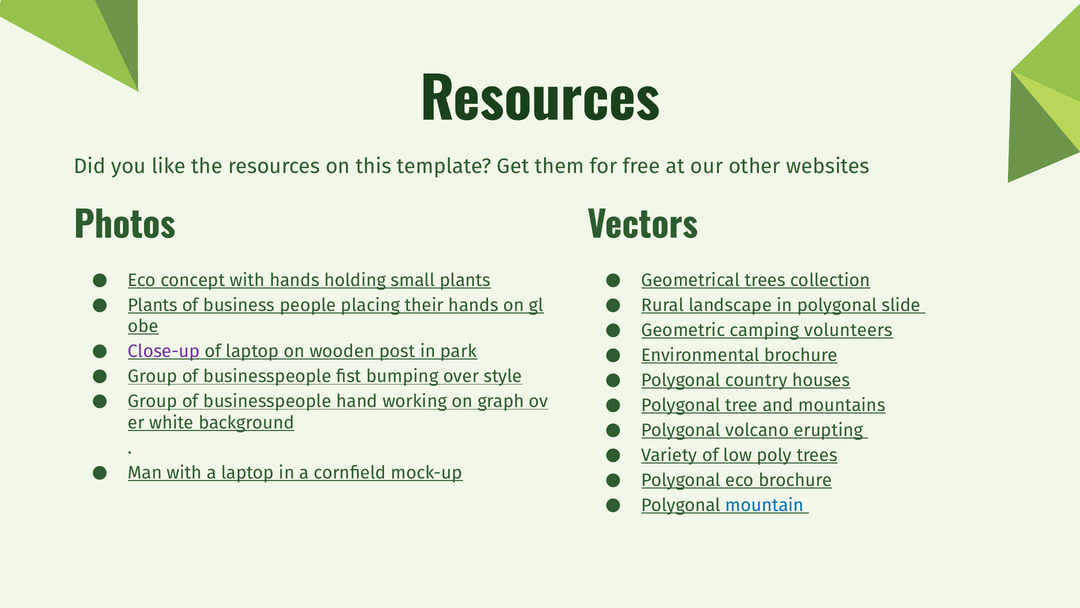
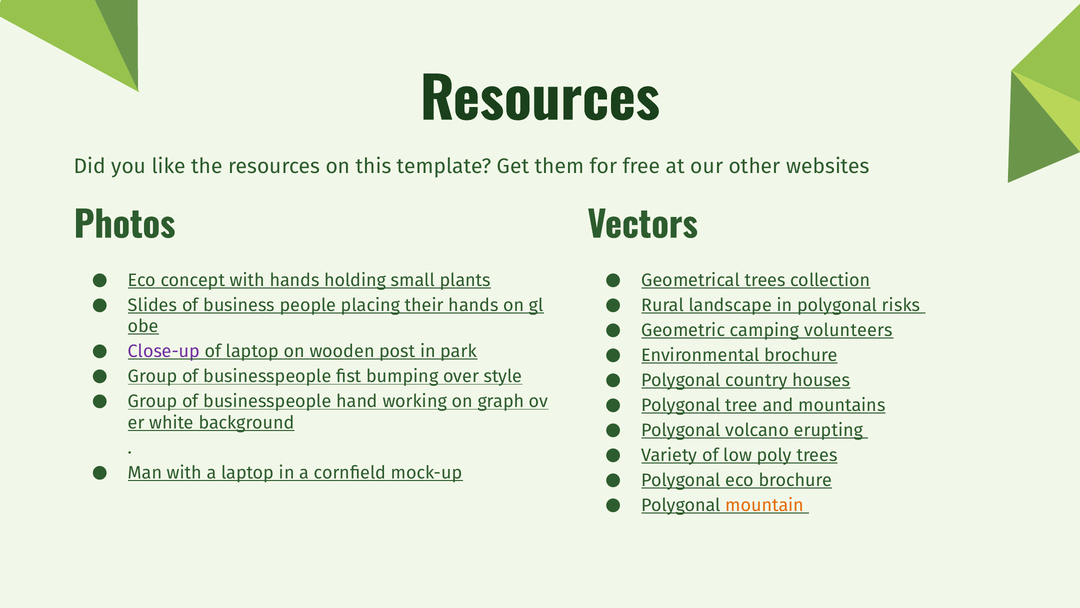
Plants: Plants -> Slides (153, 305)
slide: slide -> risks (901, 305)
mountain colour: blue -> orange (765, 505)
